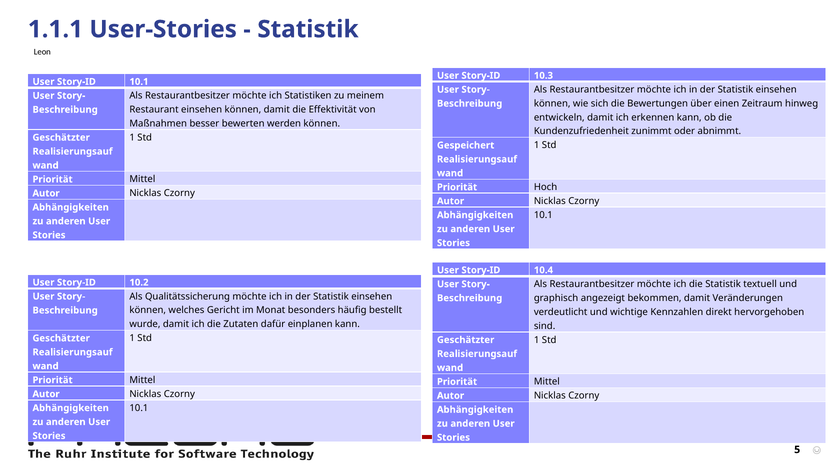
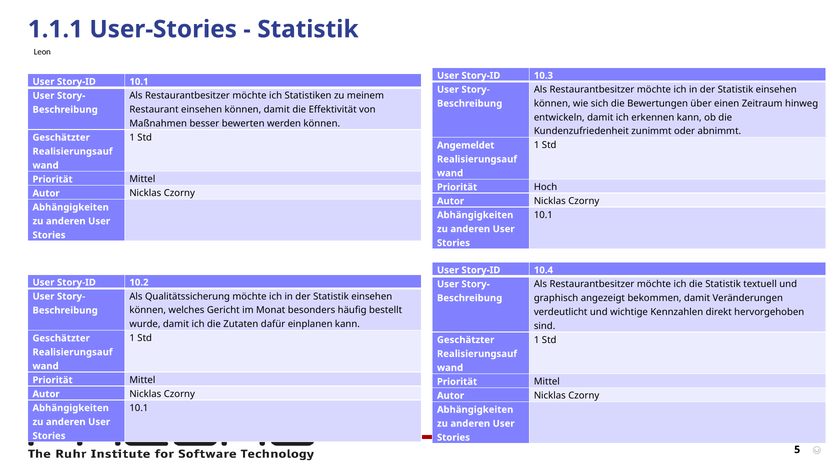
Gespeichert: Gespeichert -> Angemeldet (466, 145)
